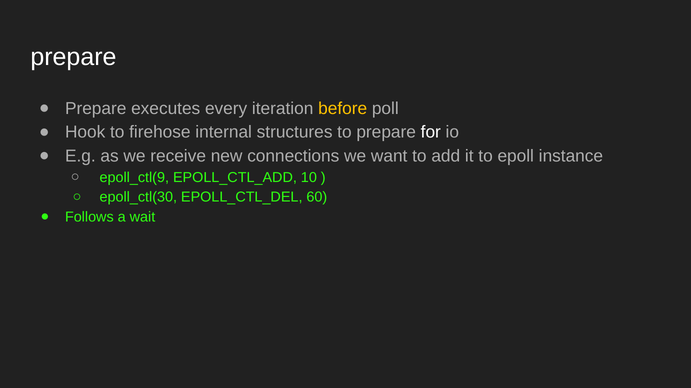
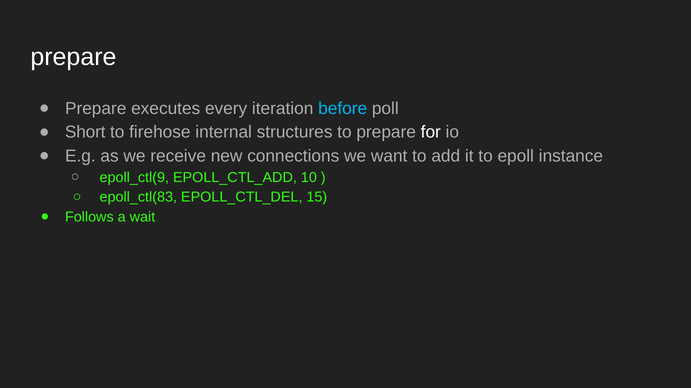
before colour: yellow -> light blue (343, 109)
Hook: Hook -> Short (85, 132)
epoll_ctl(30: epoll_ctl(30 -> epoll_ctl(83 (138, 198)
60: 60 -> 15 (317, 198)
